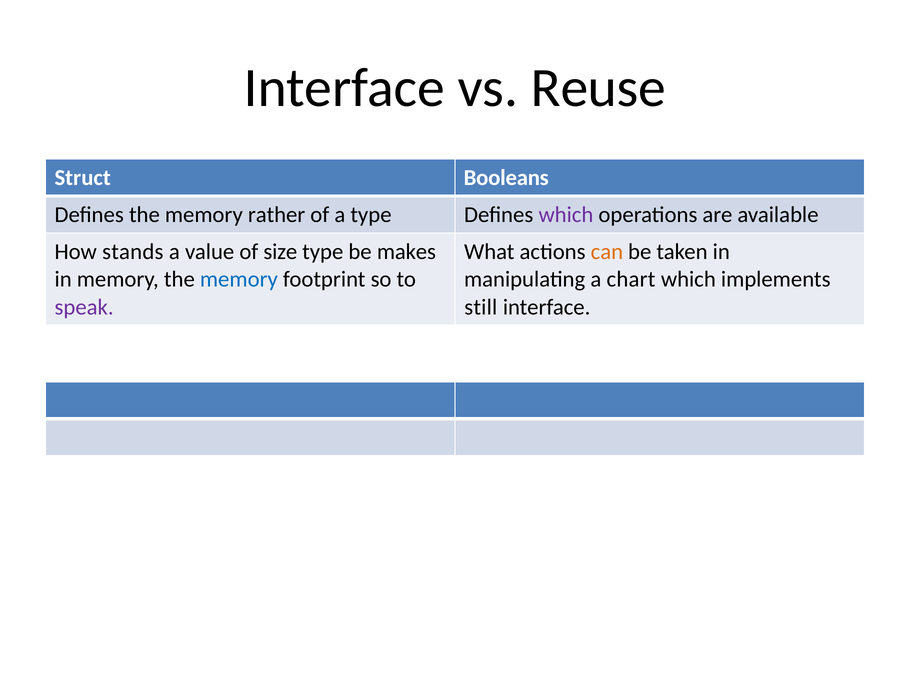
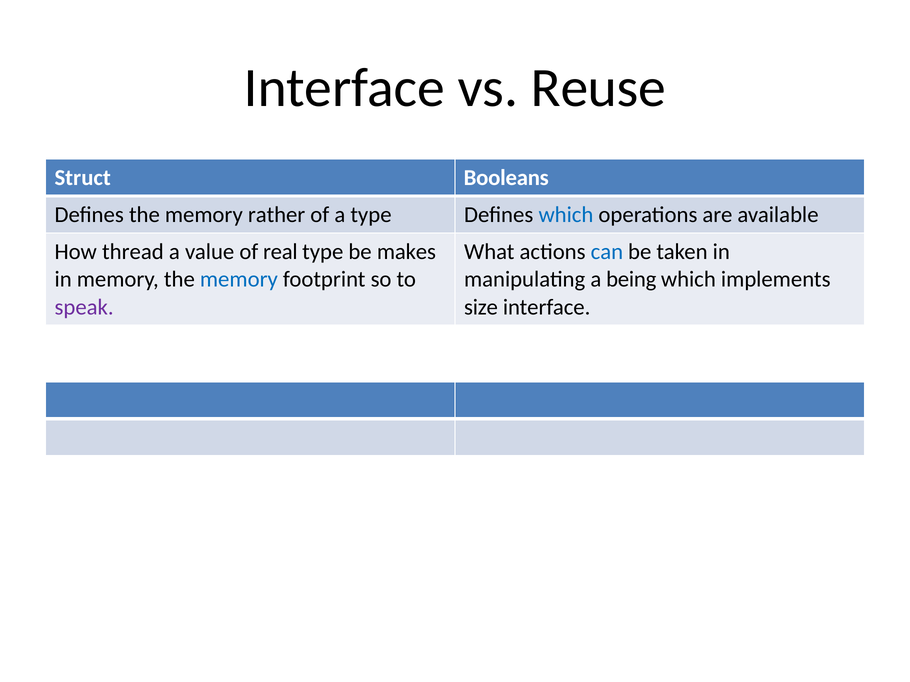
which colour: purple -> blue (566, 215)
stands: stands -> thread (133, 252)
size: size -> real (280, 252)
can colour: orange -> blue (607, 252)
chart: chart -> being (631, 280)
still: still -> size (481, 307)
